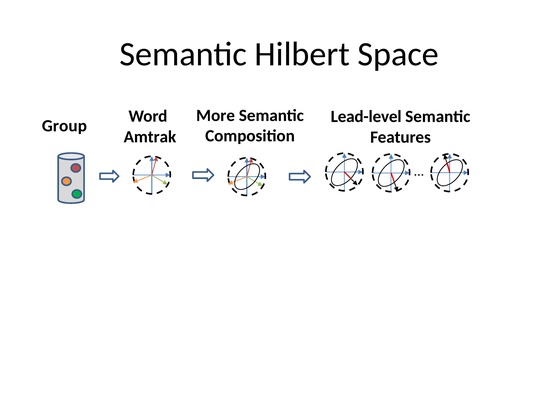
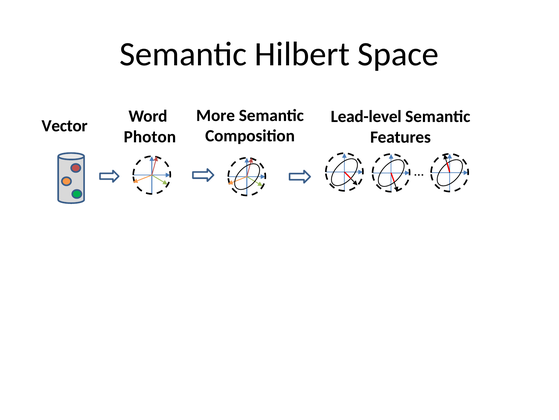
Group: Group -> Vector (65, 126)
Amtrak: Amtrak -> Photon (150, 136)
